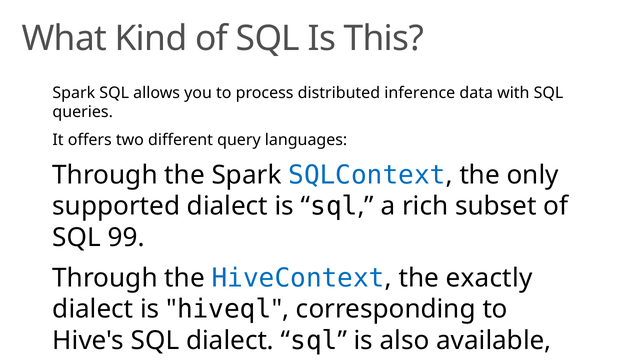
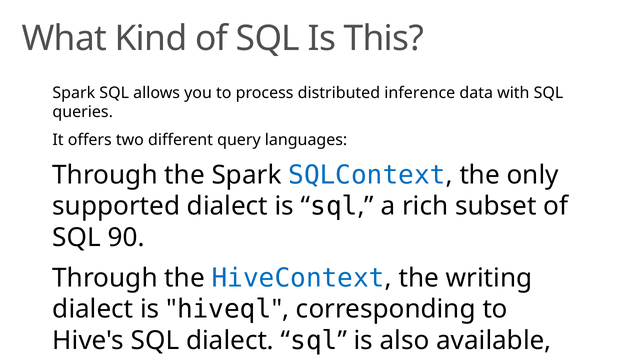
99: 99 -> 90 (126, 238)
exactly: exactly -> writing (489, 278)
